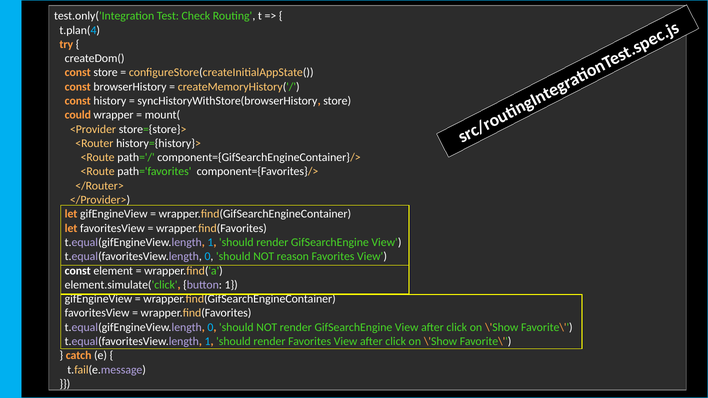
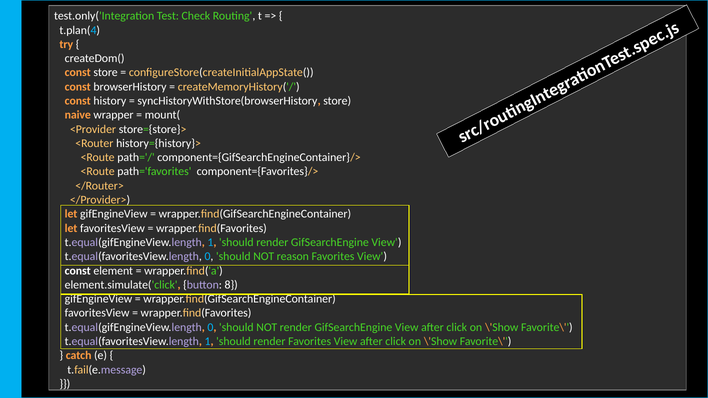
could: could -> naive (78, 115)
button 1: 1 -> 8 (231, 285)
